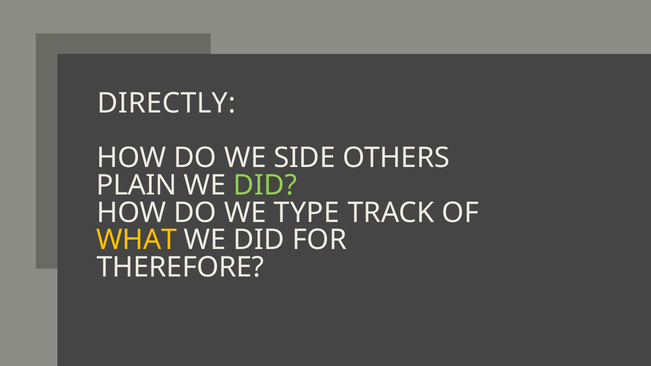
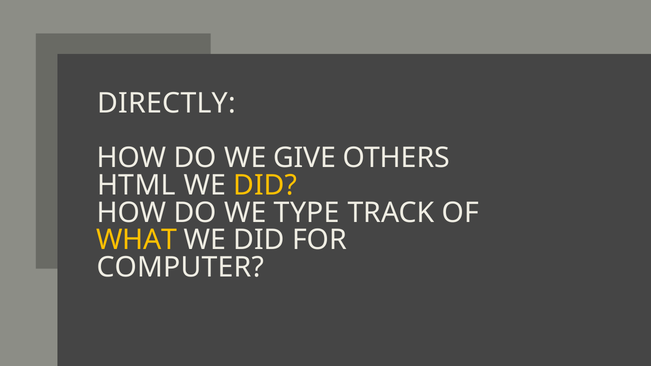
SIDE: SIDE -> GIVE (305, 158)
PLAIN: PLAIN -> HTML (136, 185)
DID colour: light green -> yellow (265, 185)
THEREFORE: THEREFORE -> COMPUTER (180, 267)
